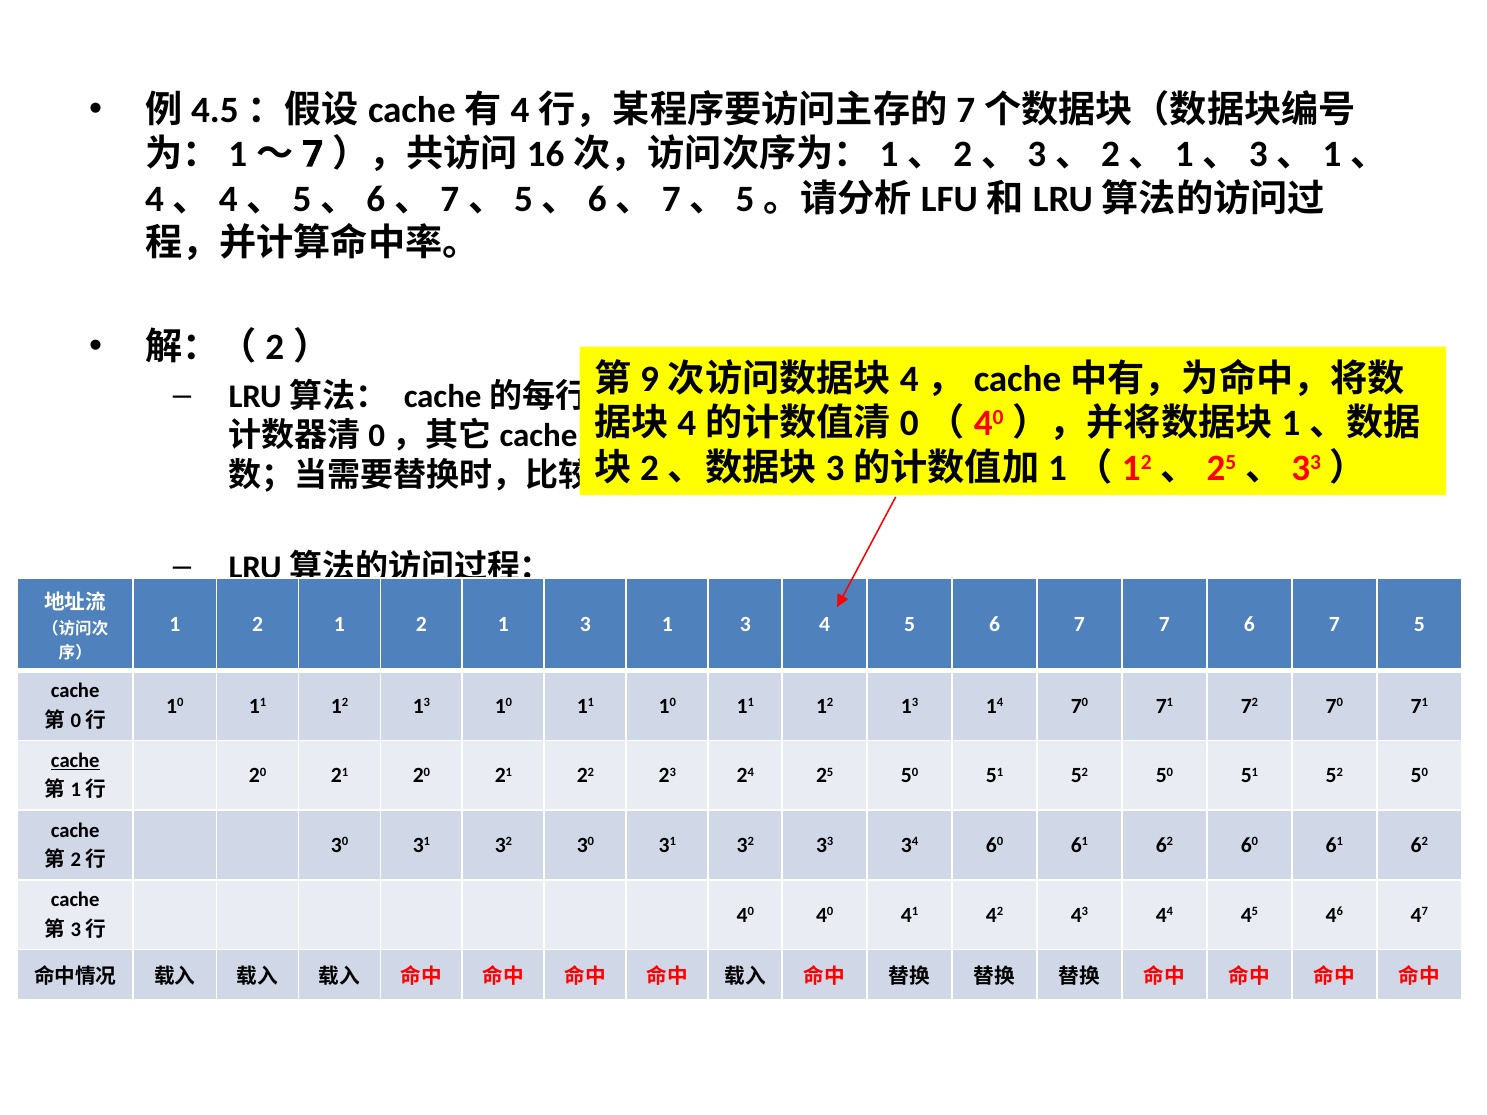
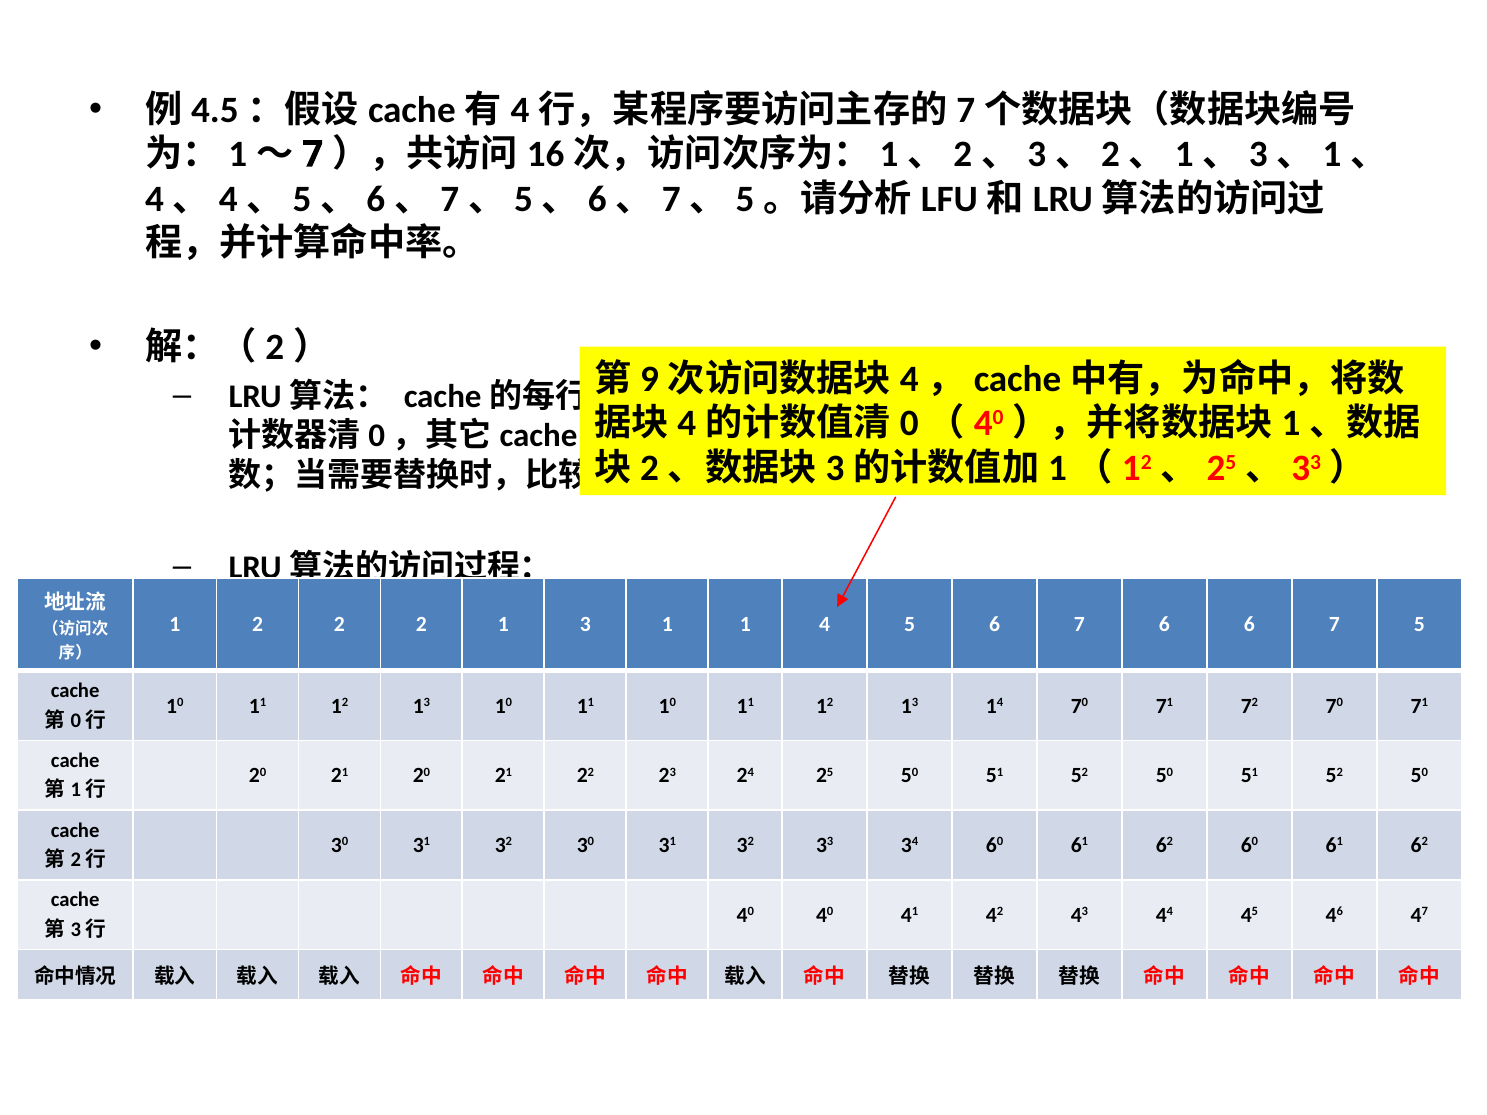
1: 1 -> 2 (339, 625)
3 1 3: 3 -> 1 (745, 625)
7 7: 7 -> 6 (1164, 625)
cache underline: present -> none (75, 761)
